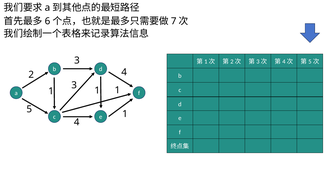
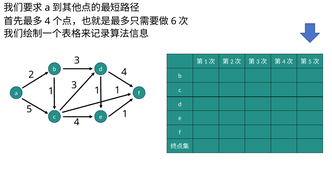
6: 6 -> 4 (47, 21)
7: 7 -> 6 (174, 21)
